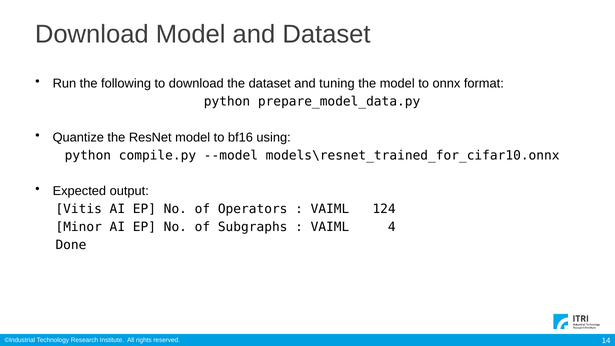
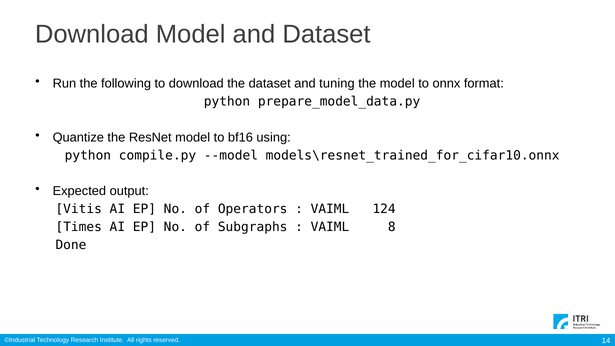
Minor: Minor -> Times (79, 227)
4: 4 -> 8 (392, 227)
